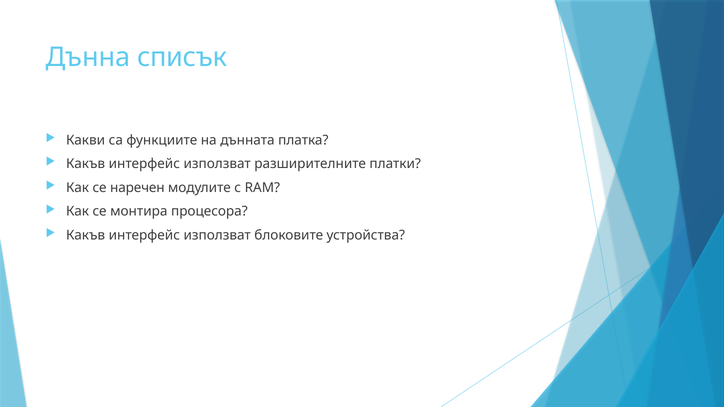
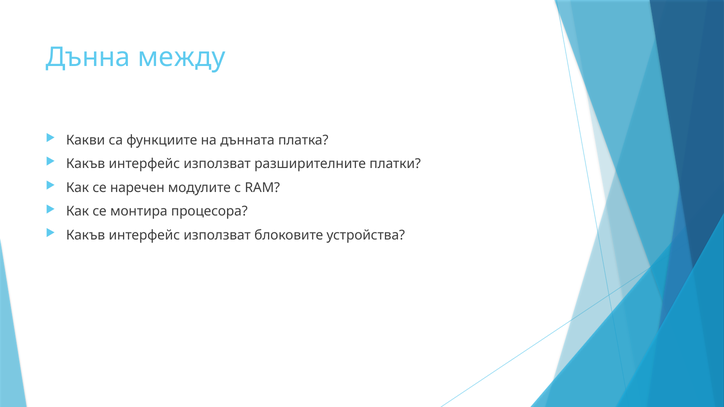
списък: списък -> между (182, 57)
